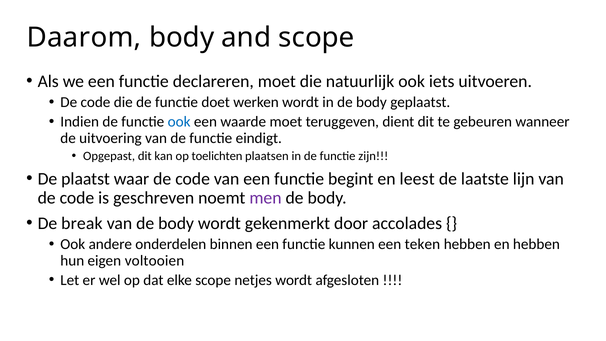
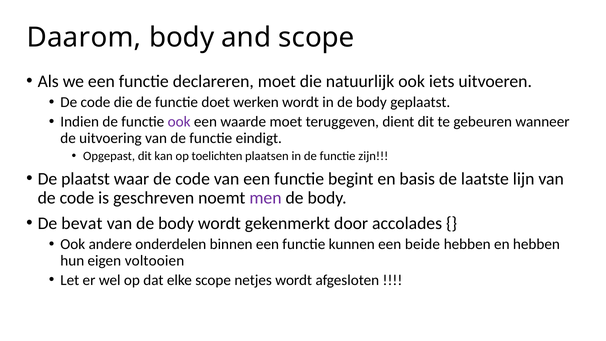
ook colour: blue -> purple (179, 122)
leest: leest -> basis (417, 179)
break: break -> bevat (82, 223)
teken: teken -> beide (422, 244)
